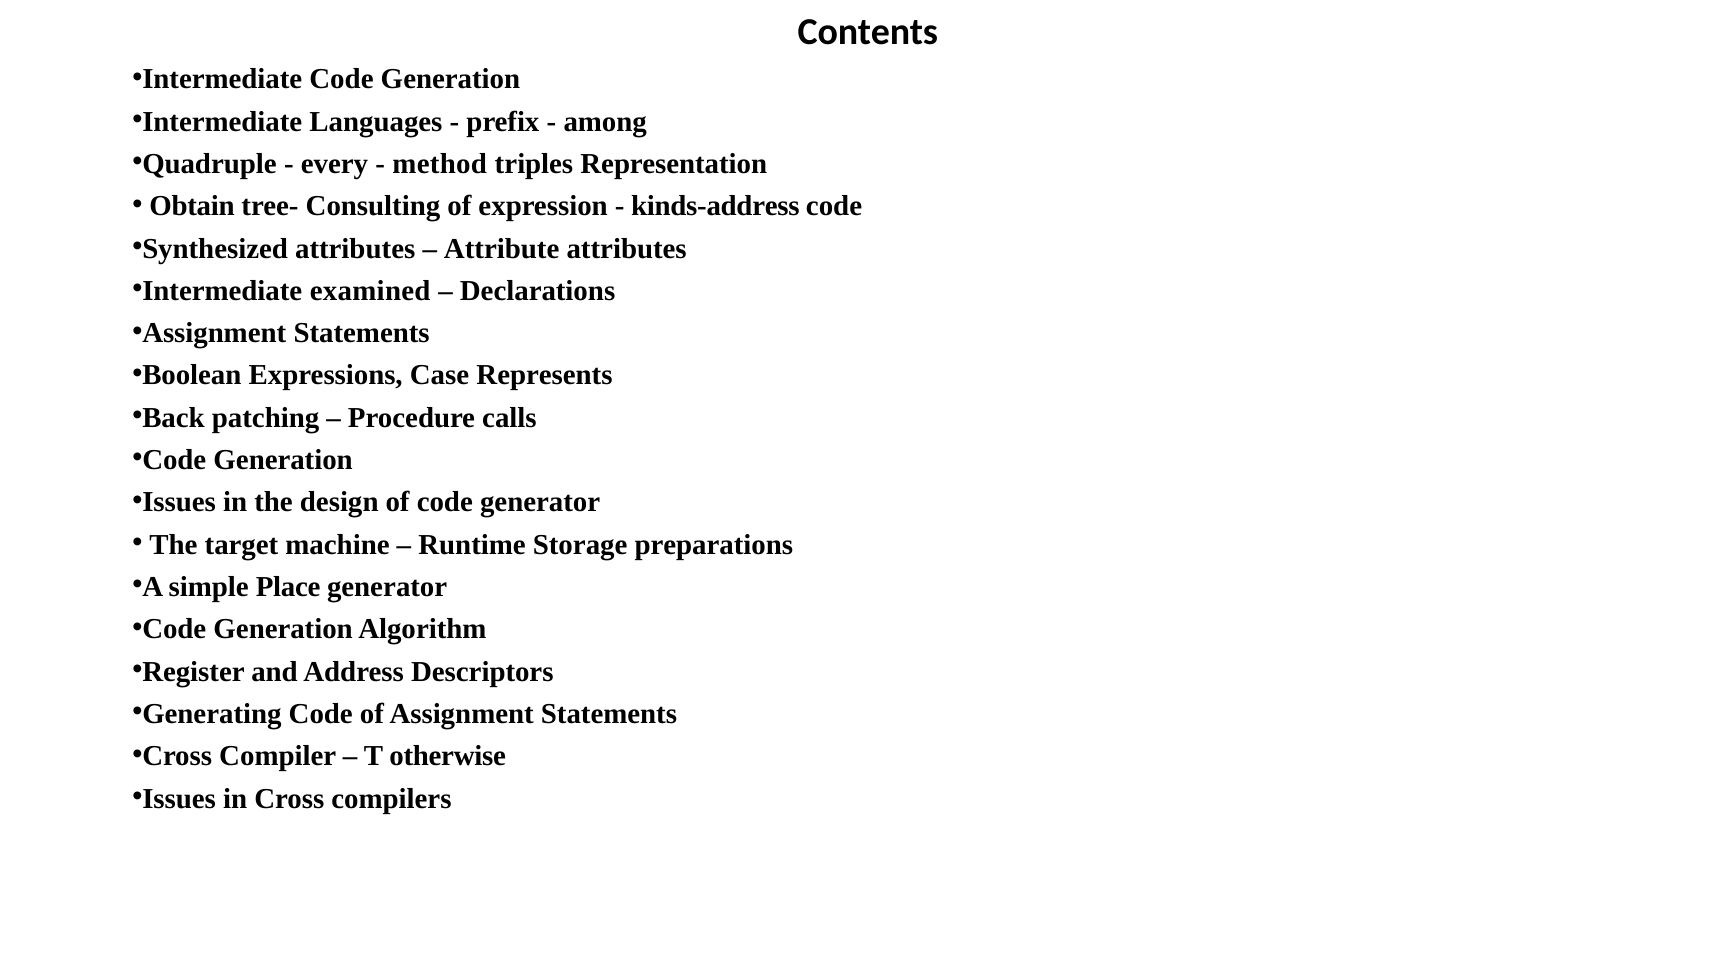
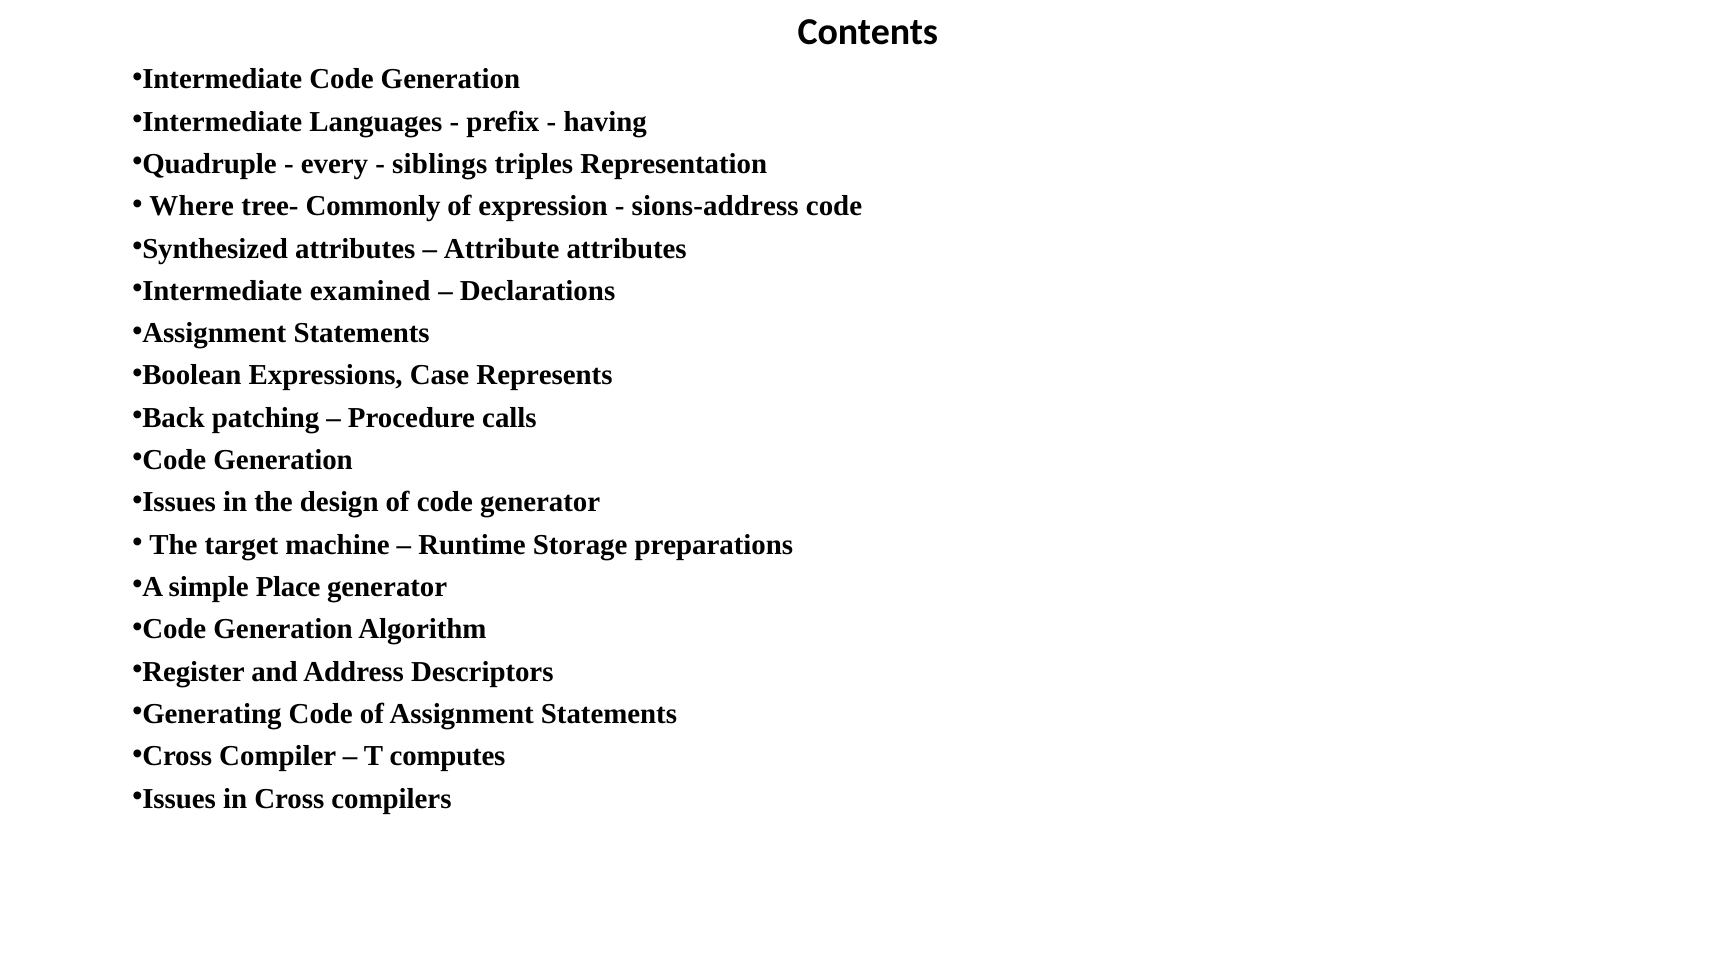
among: among -> having (605, 122)
method: method -> siblings (440, 164)
Obtain: Obtain -> Where (192, 206)
Consulting: Consulting -> Commonly (373, 206)
kinds-address: kinds-address -> sions-address (715, 206)
otherwise: otherwise -> computes (448, 757)
